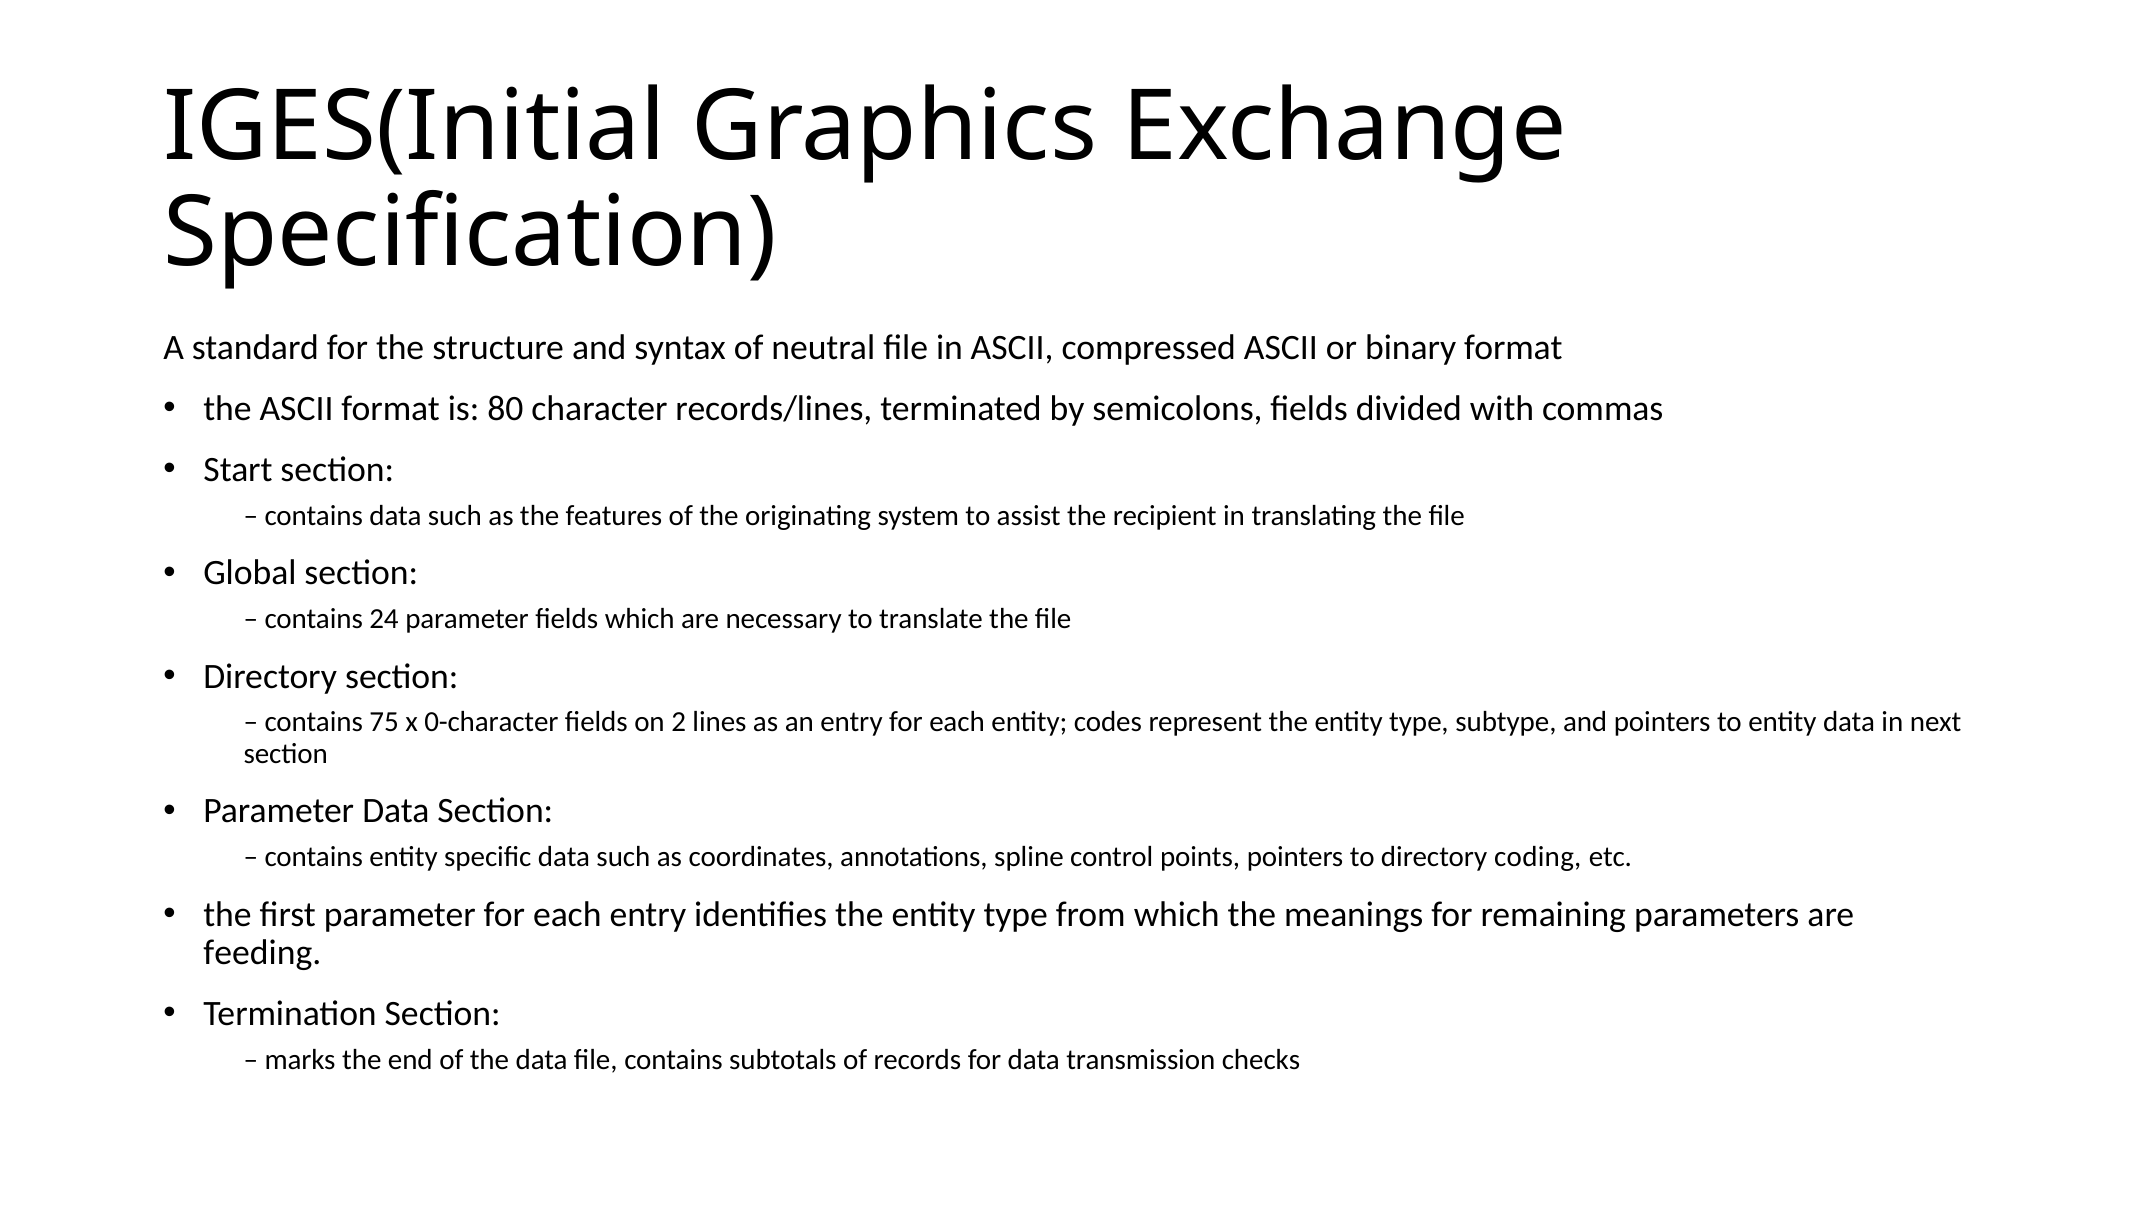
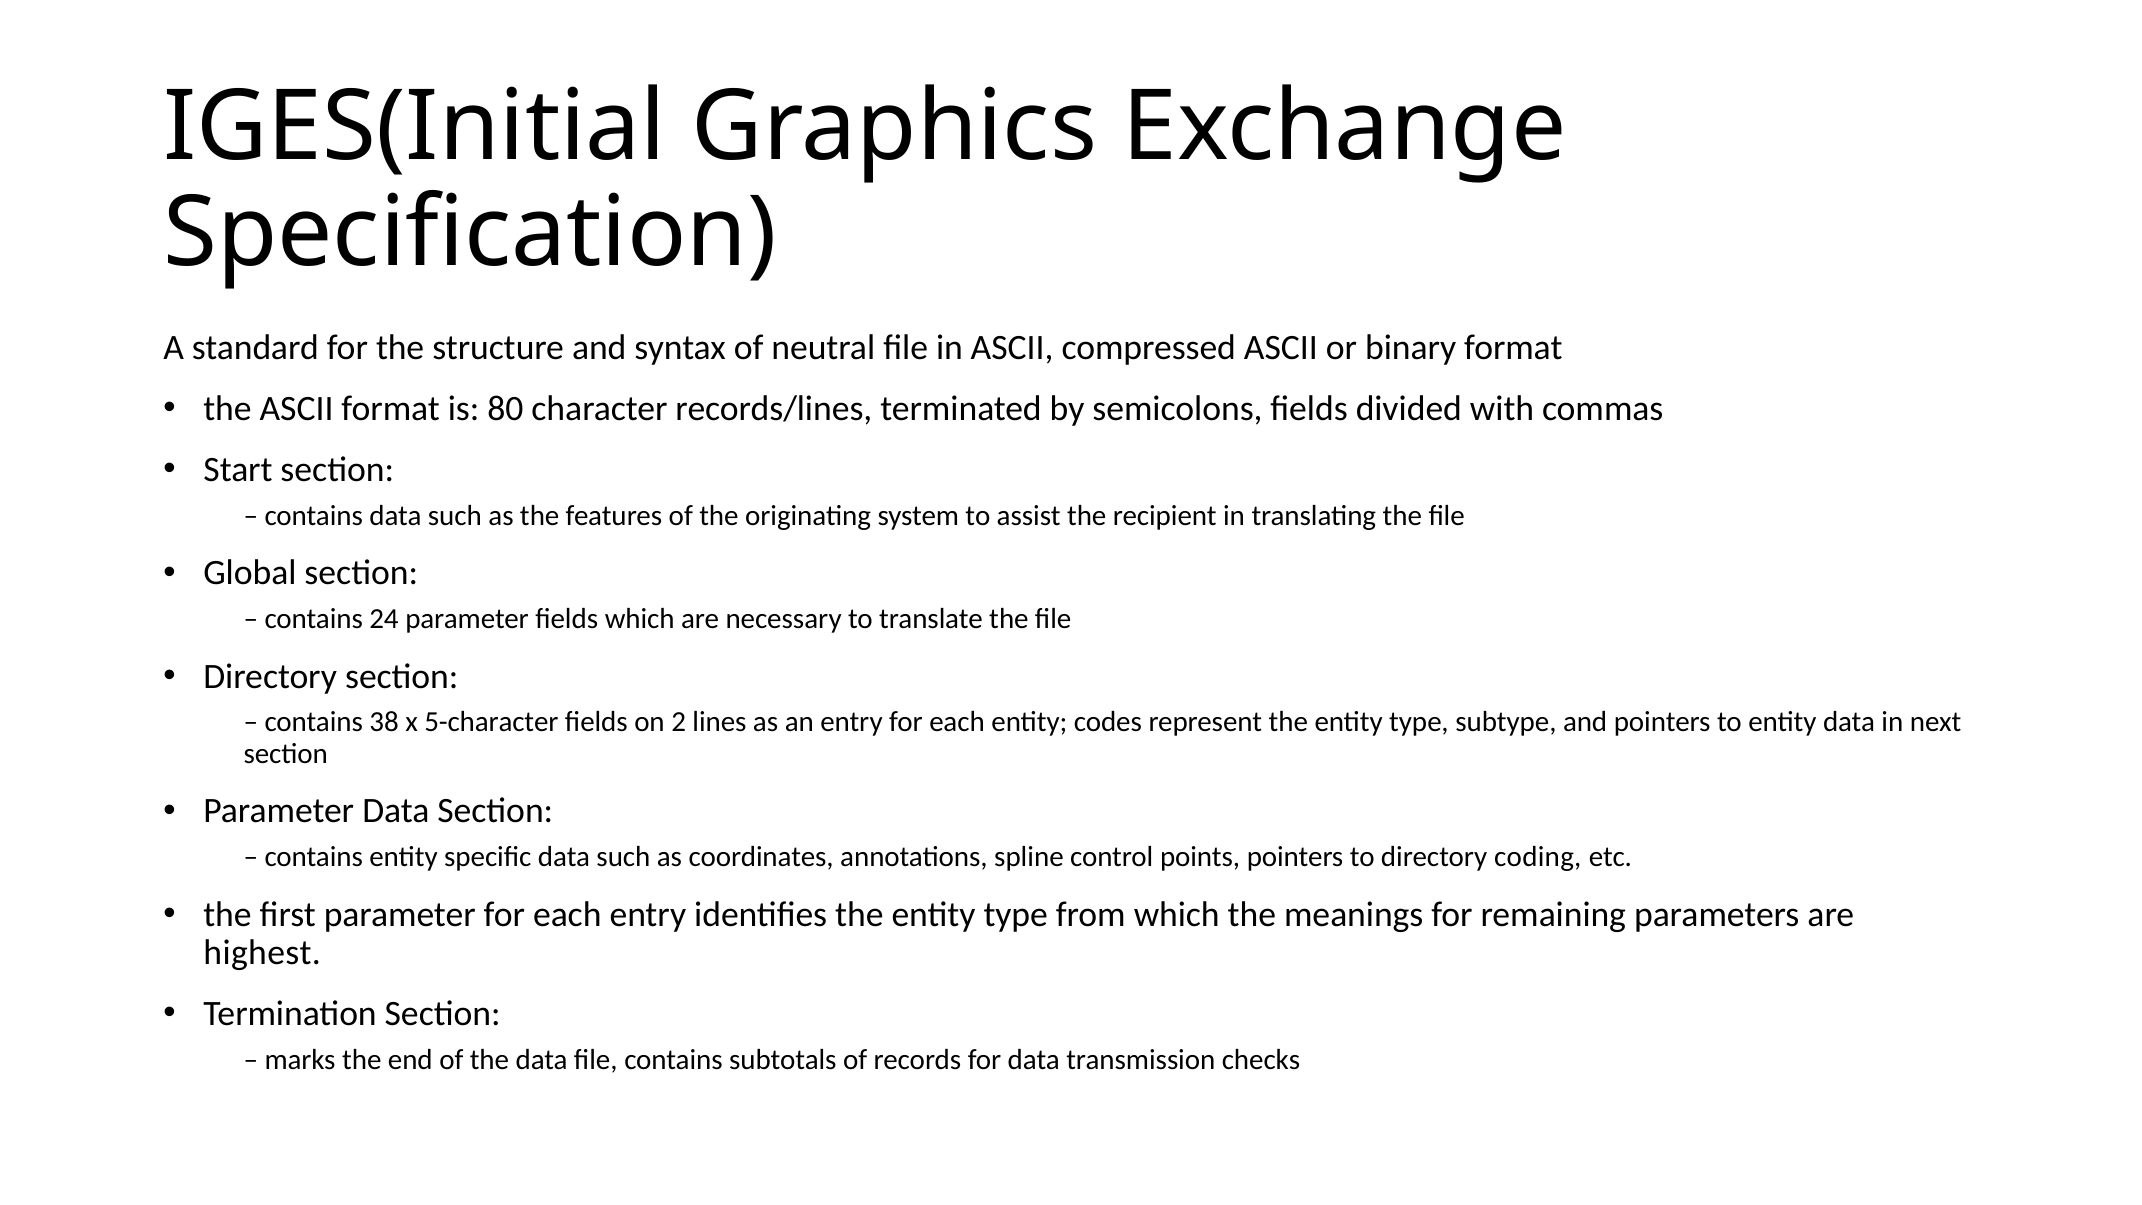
75: 75 -> 38 (384, 722)
0-character: 0-character -> 5-character (491, 722)
feeding: feeding -> highest (262, 953)
